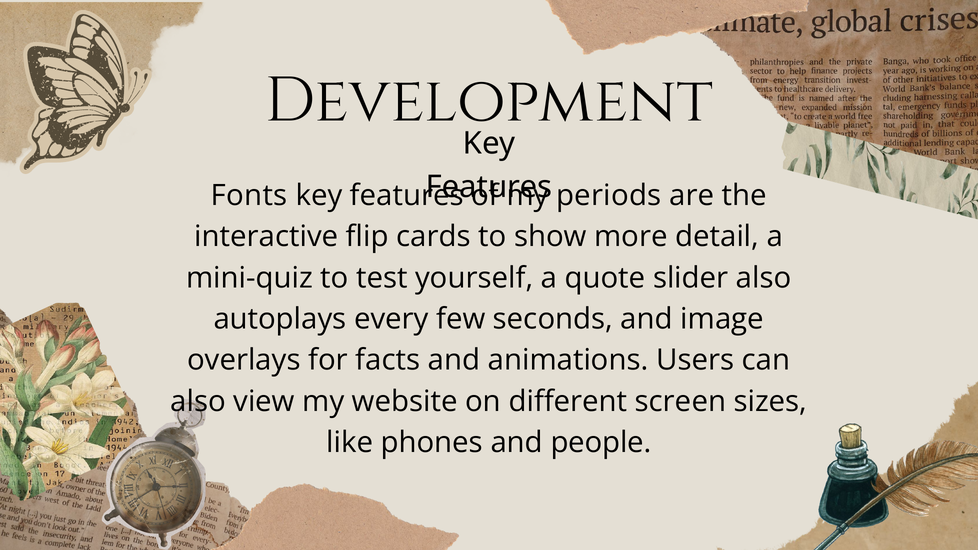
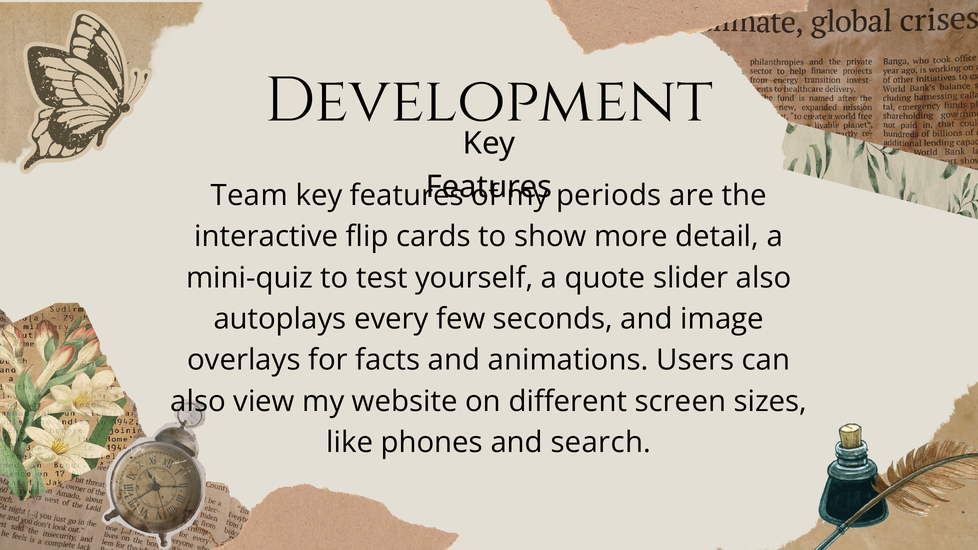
Fonts: Fonts -> Team (249, 196)
people: people -> search (601, 443)
